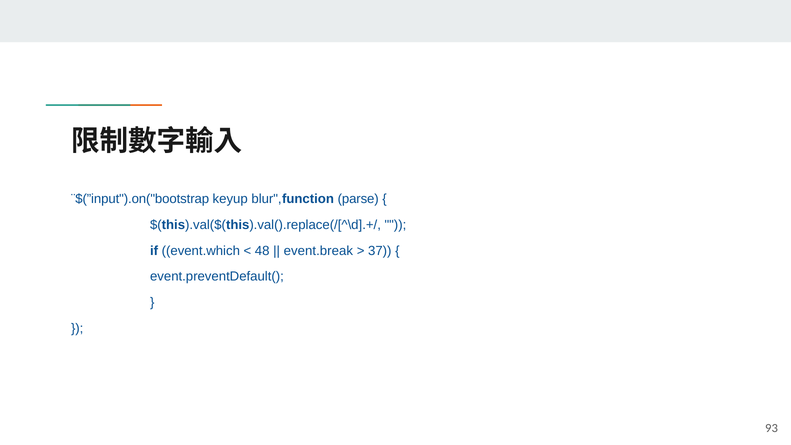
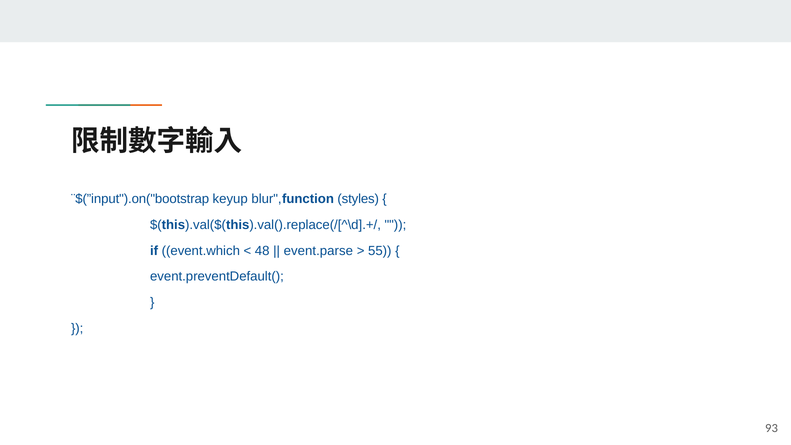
parse: parse -> styles (358, 199)
event.break: event.break -> event.parse (318, 251)
37: 37 -> 55 (380, 251)
